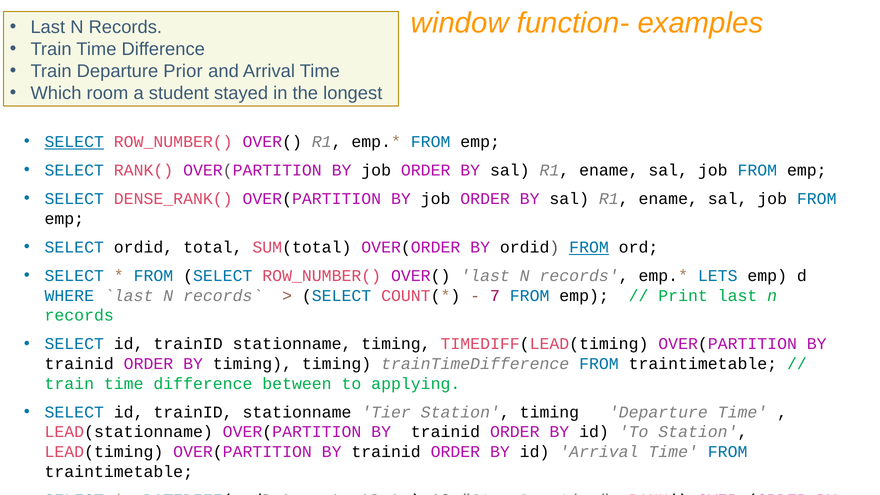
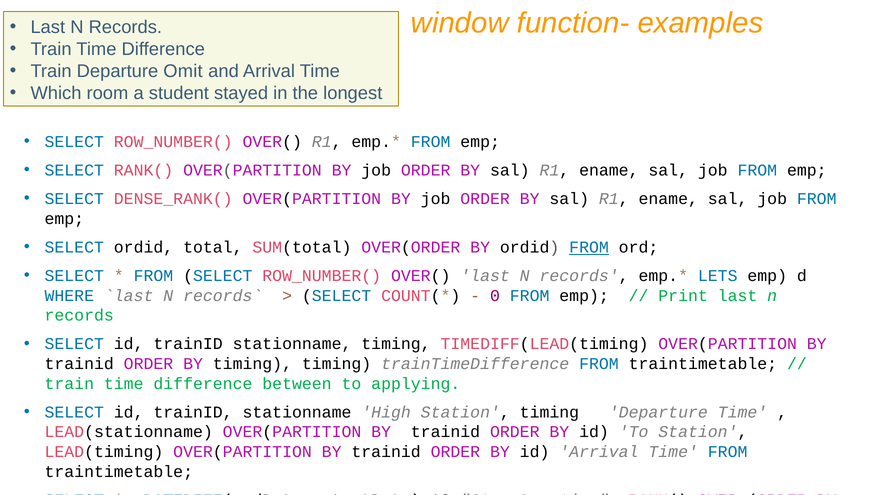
Prior: Prior -> Omit (183, 71)
SELECT underline: present -> none (74, 142)
7: 7 -> 0 (495, 296)
Tier: Tier -> High (386, 412)
